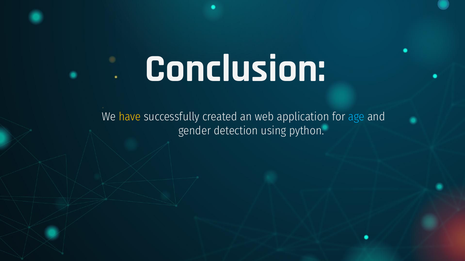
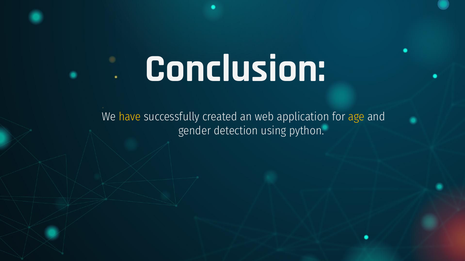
age colour: light blue -> yellow (356, 117)
